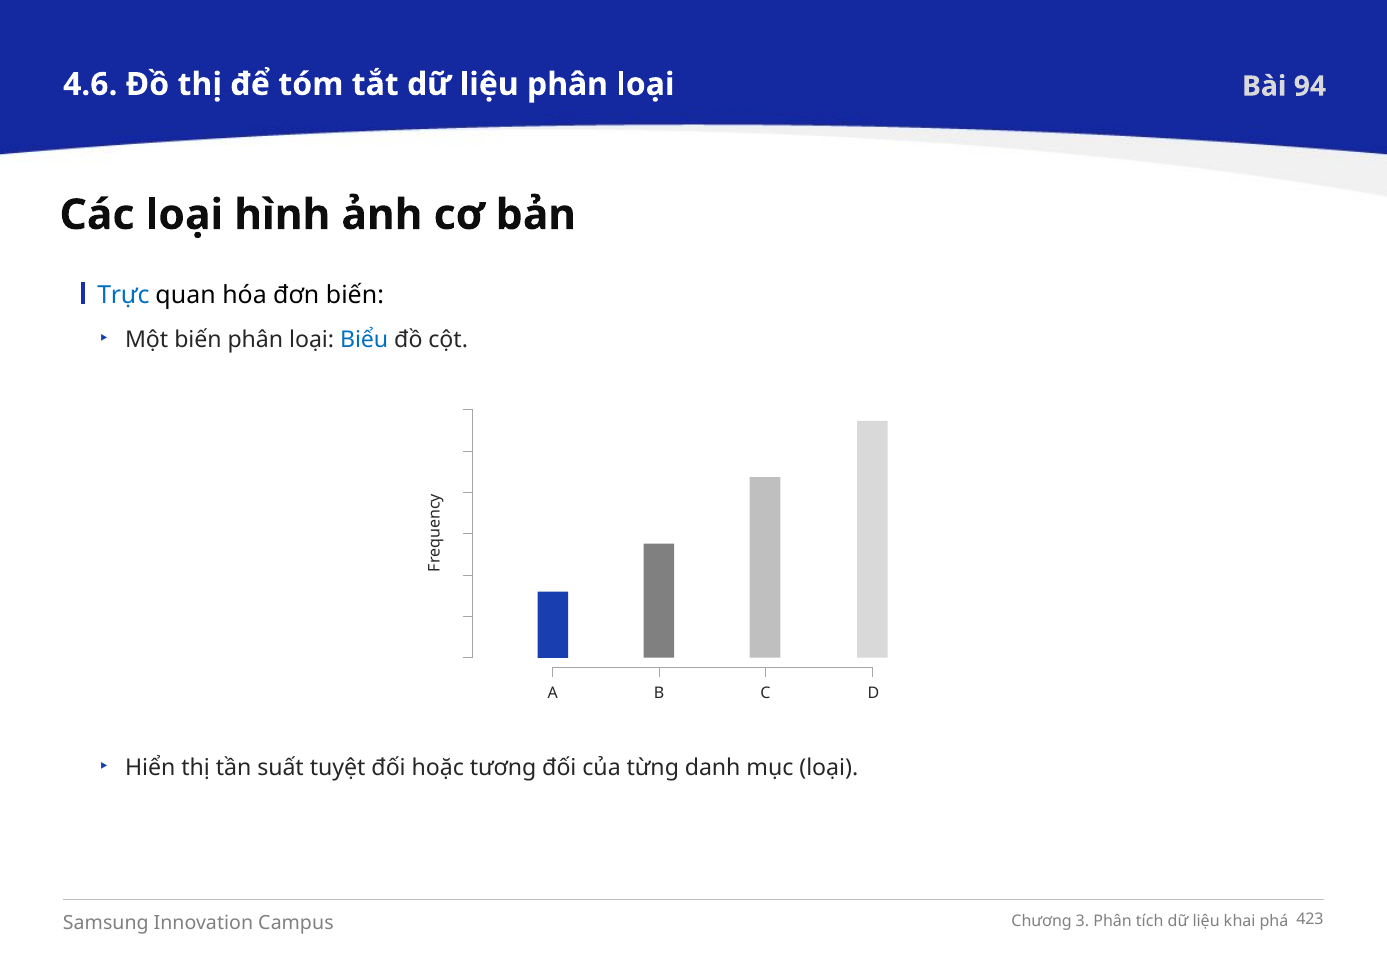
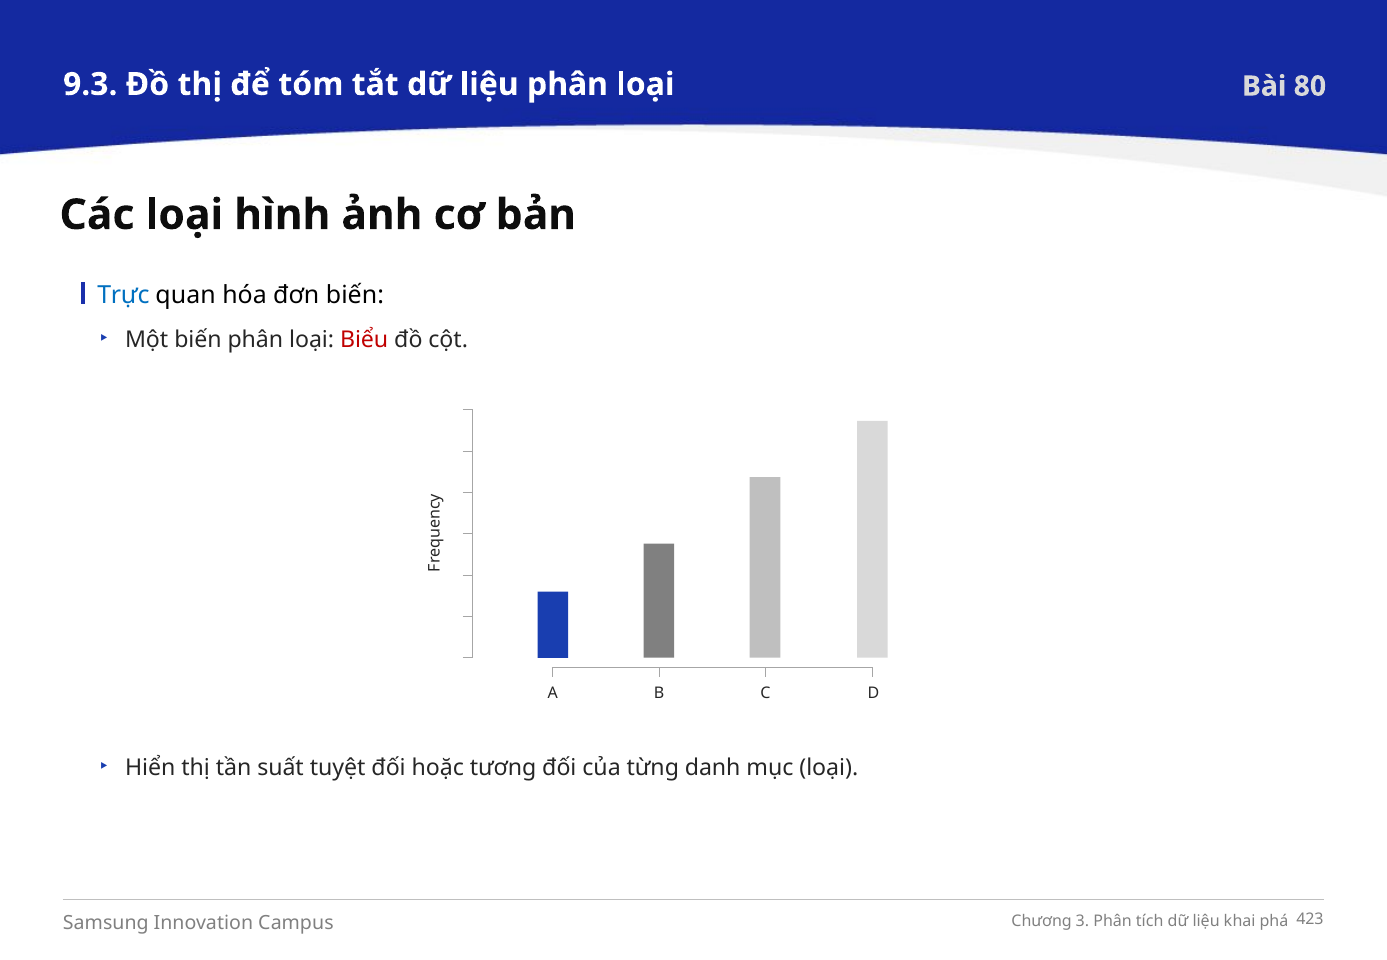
4.6: 4.6 -> 9.3 (90, 84)
94: 94 -> 80 (1310, 86)
Biểu colour: blue -> red (364, 340)
